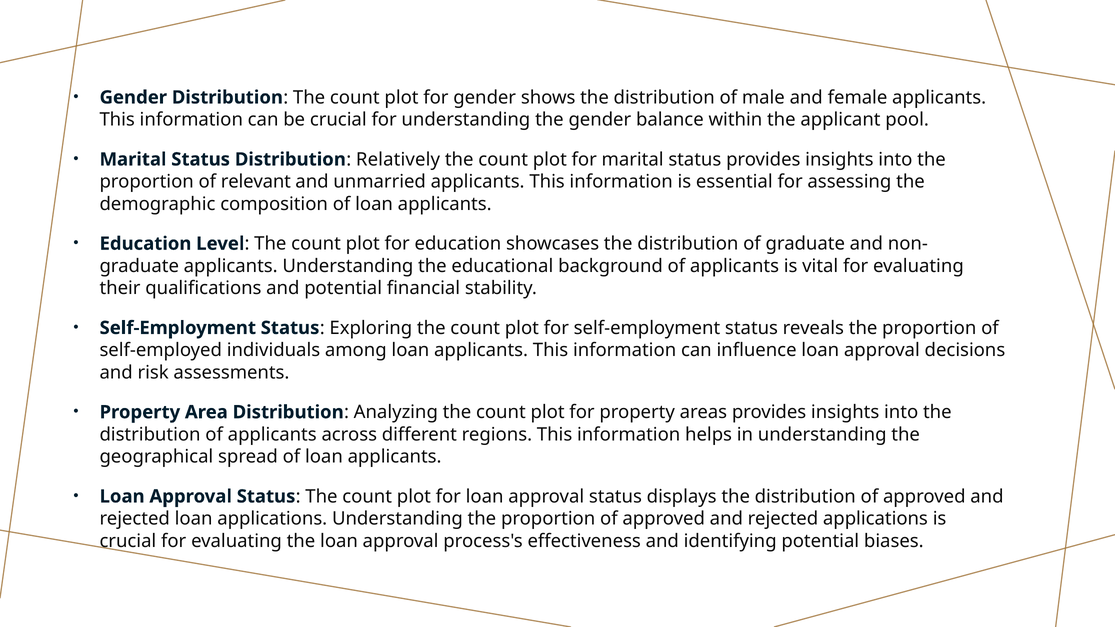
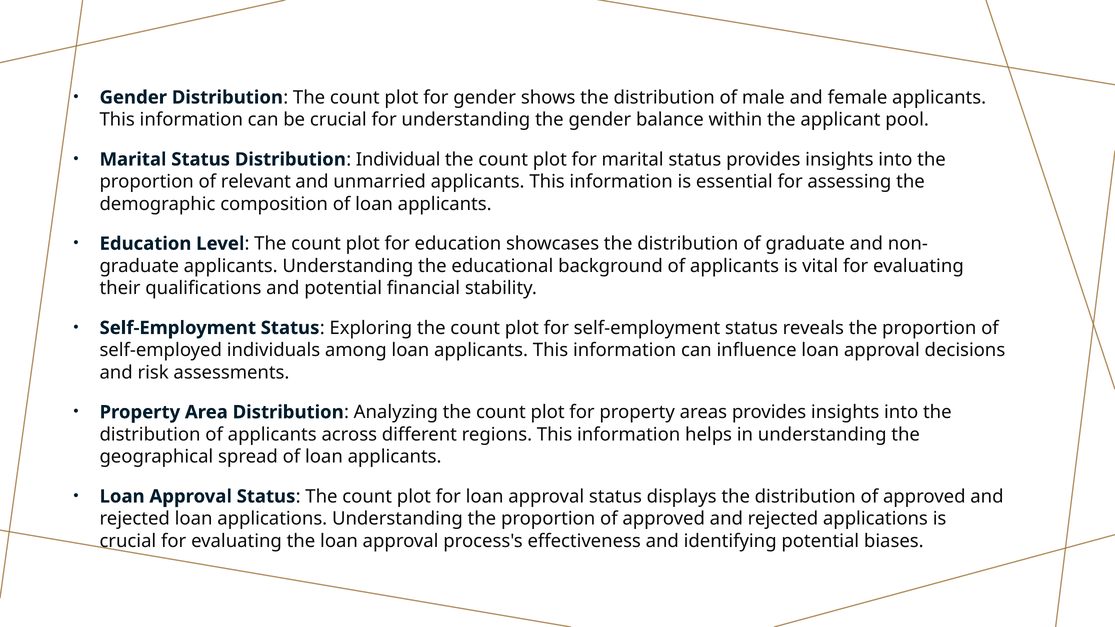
Relatively: Relatively -> Individual (398, 159)
